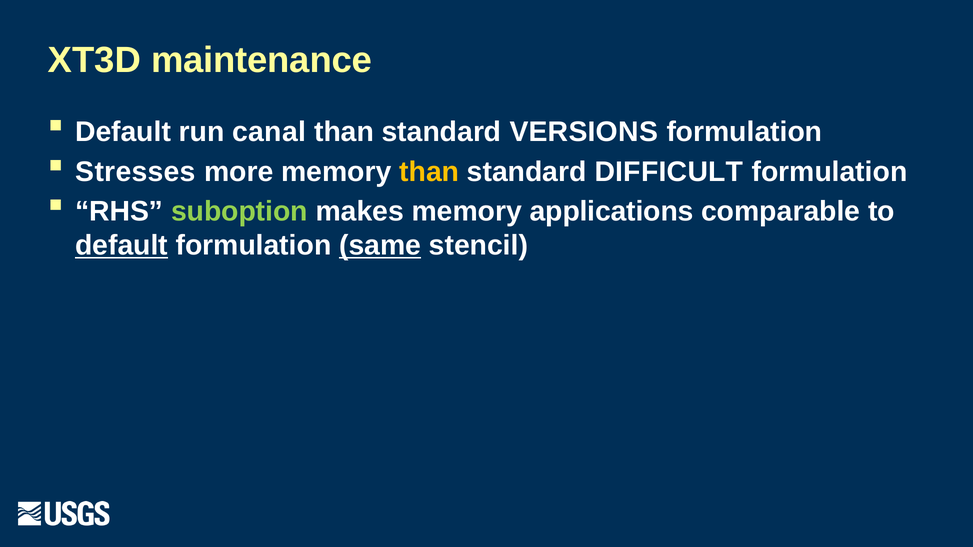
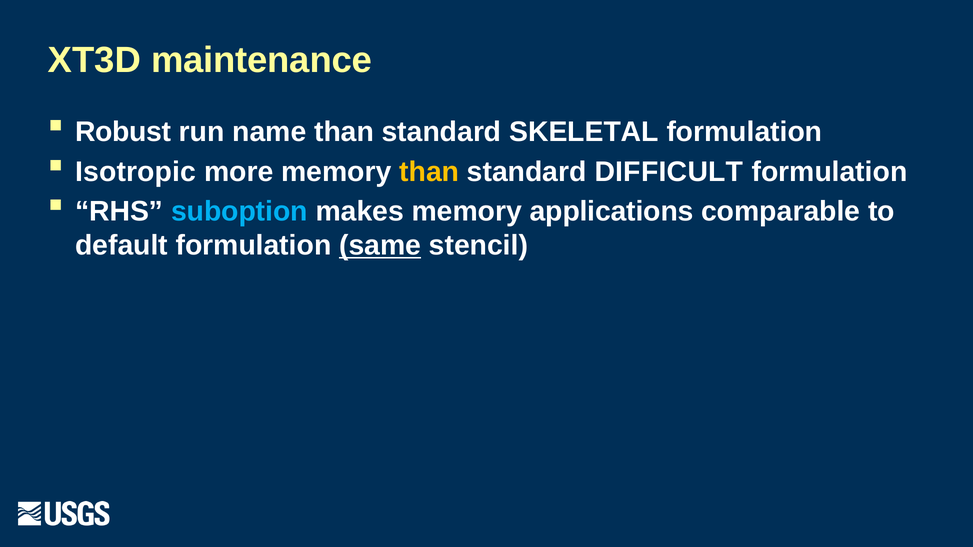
Default: Default -> Robust (123, 132)
canal: canal -> name (269, 132)
VERSIONS: VERSIONS -> SKELETAL (584, 132)
Stresses: Stresses -> Isotropic (136, 172)
suboption colour: light green -> light blue (239, 212)
default underline: present -> none (122, 246)
